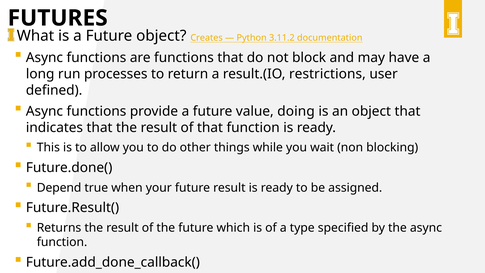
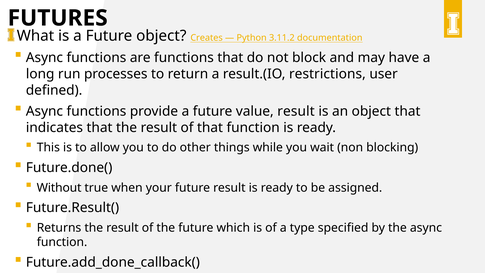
value doing: doing -> result (296, 111)
Depend: Depend -> Without (59, 188)
